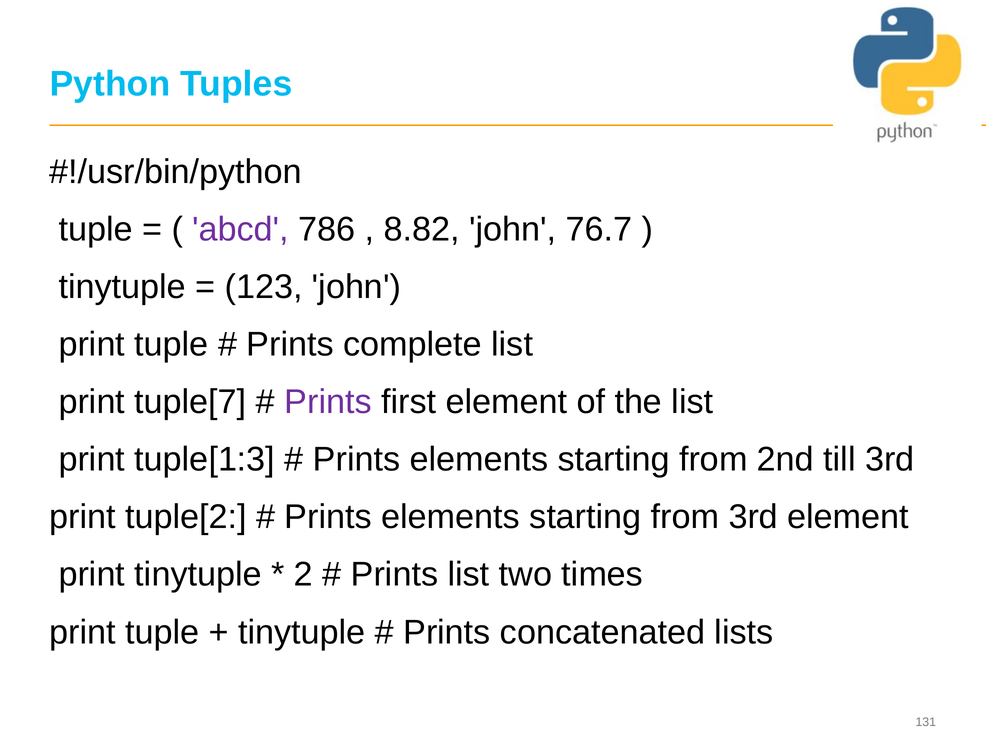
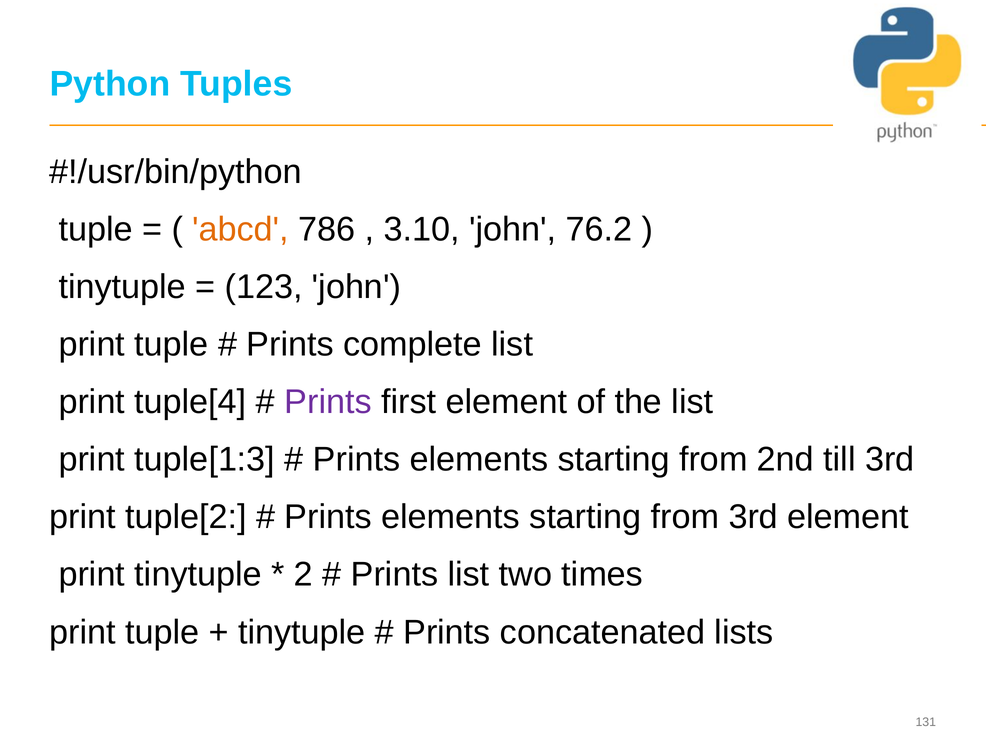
abcd colour: purple -> orange (241, 229)
8.82: 8.82 -> 3.10 (422, 229)
76.7: 76.7 -> 76.2 (599, 229)
tuple[7: tuple[7 -> tuple[4 (190, 402)
